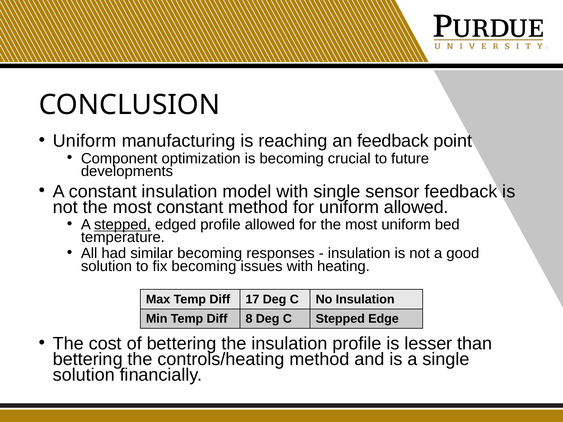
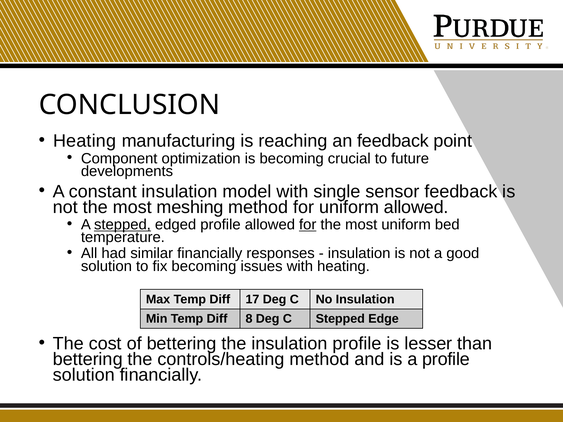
Uniform: Uniform -> Heating (85, 141)
most constant: constant -> meshing (190, 207)
for underline: none -> present (308, 225)
similar becoming: becoming -> financially (210, 254)
a single: single -> profile (446, 359)
